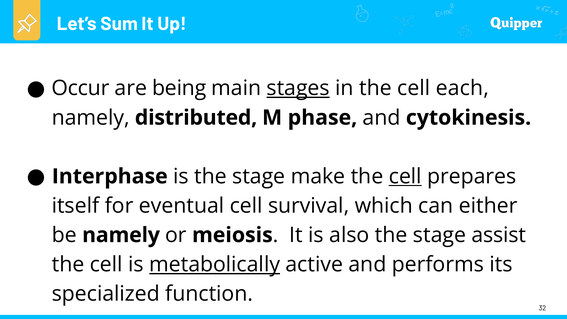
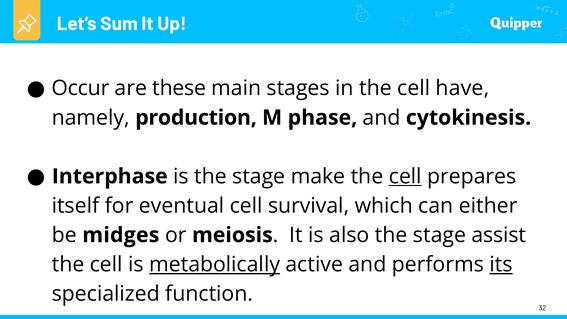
being: being -> these (179, 88)
stages underline: present -> none (298, 88)
each: each -> have (462, 88)
distributed: distributed -> production (196, 118)
be namely: namely -> midges (121, 235)
its underline: none -> present (501, 264)
